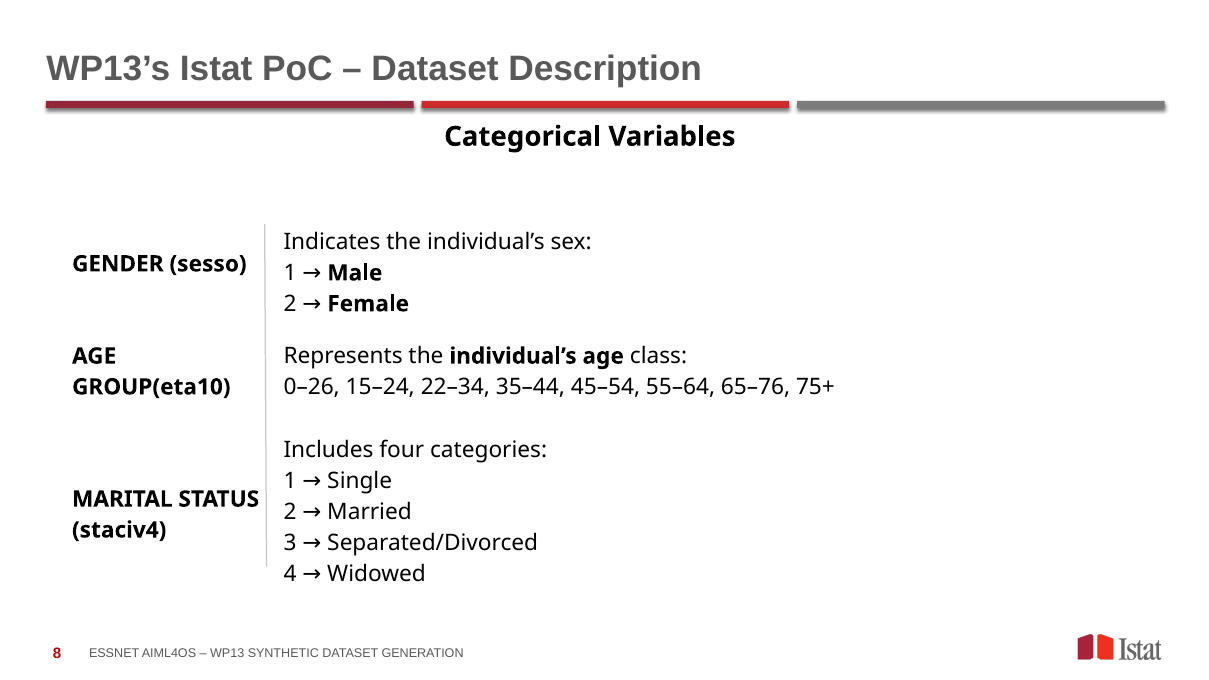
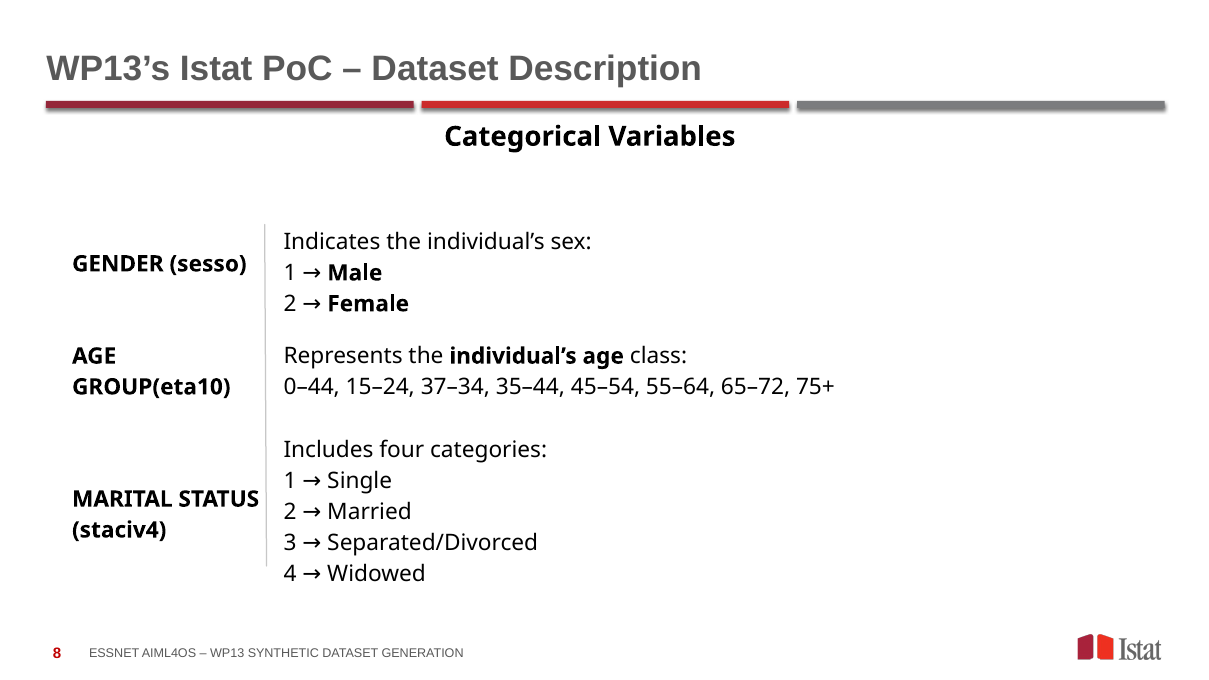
0–26: 0–26 -> 0–44 (312, 387)
22–34: 22–34 -> 37–34 (455, 387)
65–76: 65–76 -> 65–72 (756, 387)
